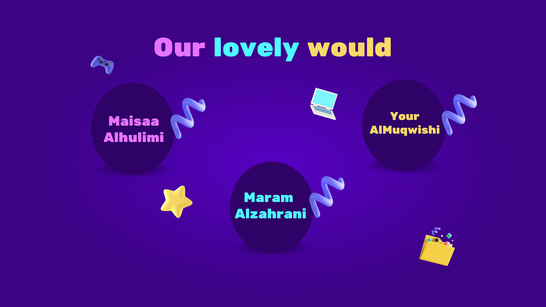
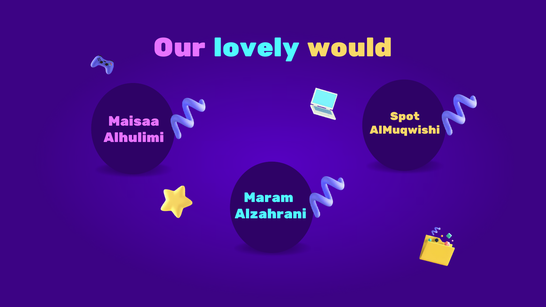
Your: Your -> Spot (405, 116)
